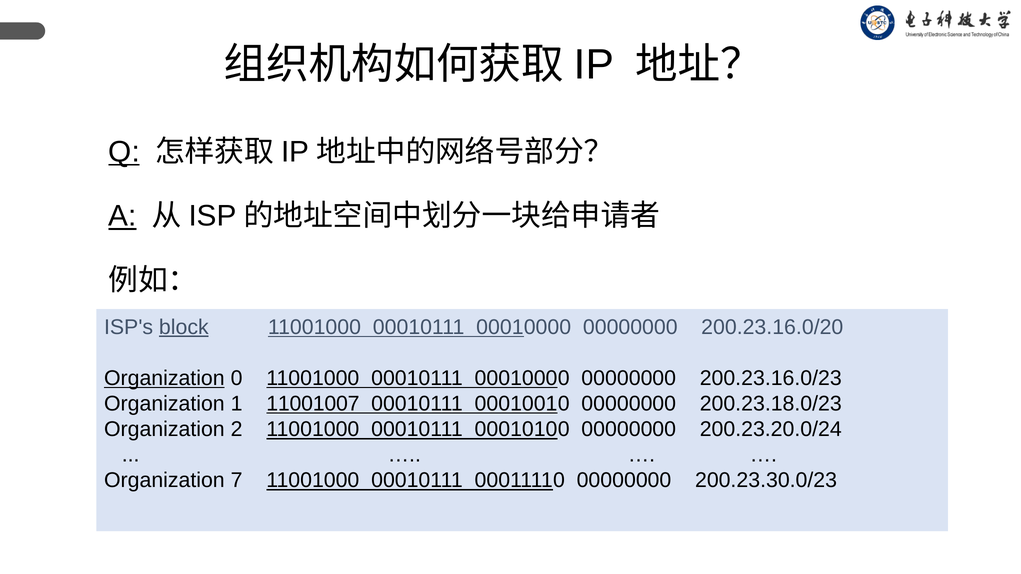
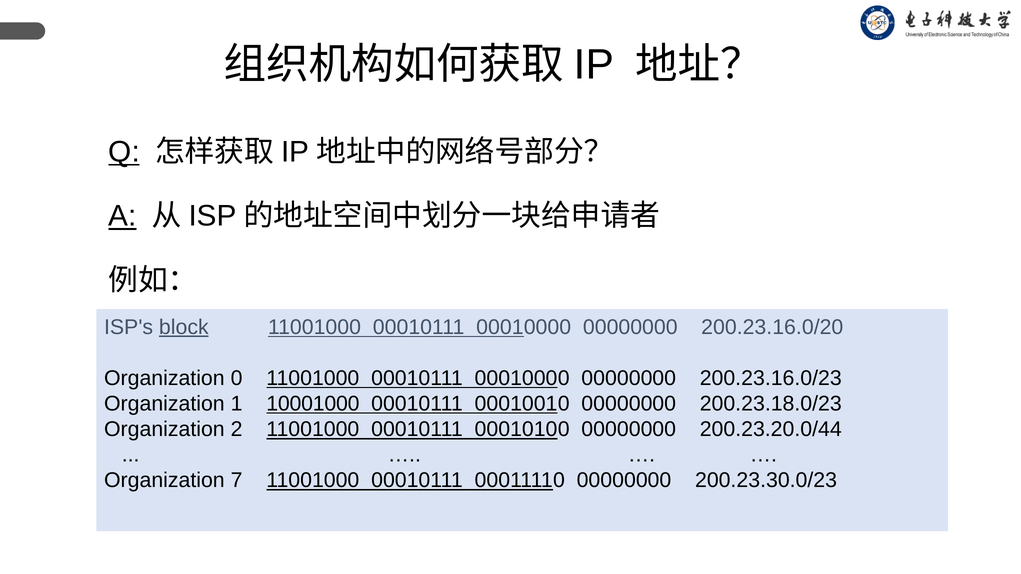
Organization underline: present -> none (164, 378)
11001007: 11001007 -> 10001000 (313, 404)
200.23.20.0/24: 200.23.20.0/24 -> 200.23.20.0/44 (771, 430)
